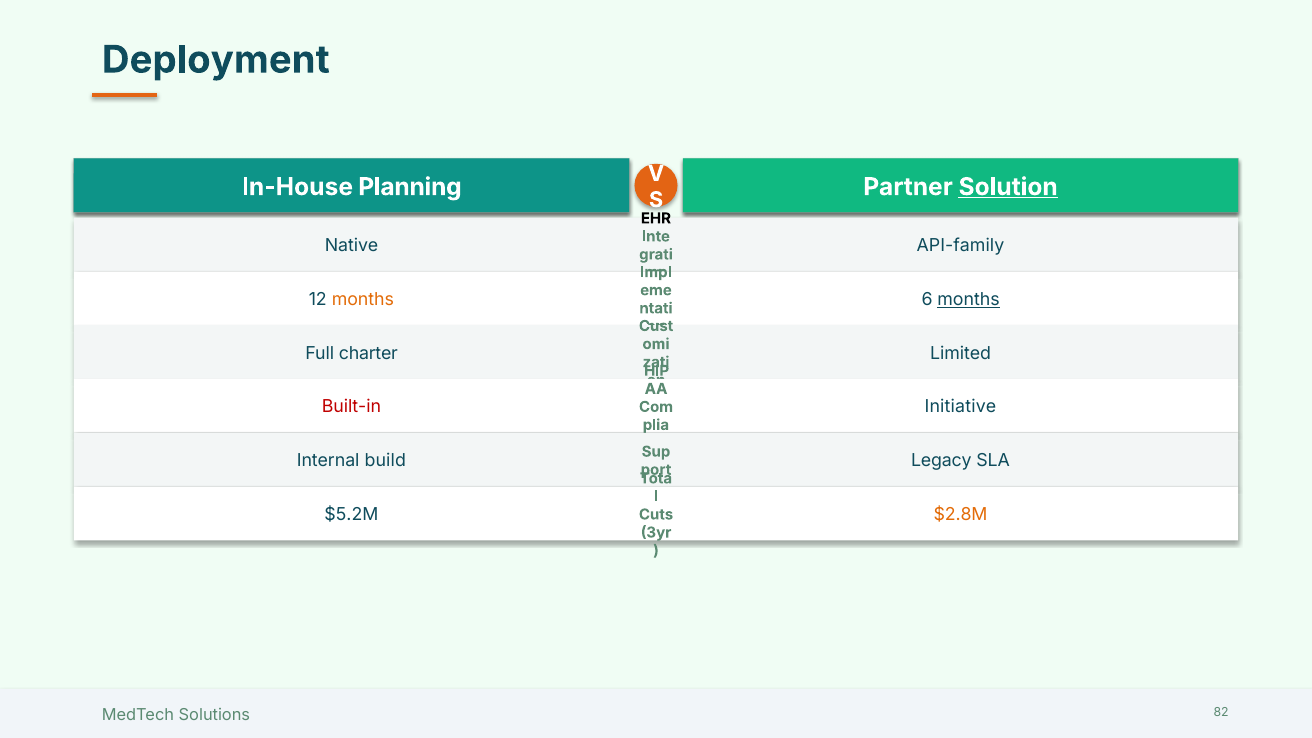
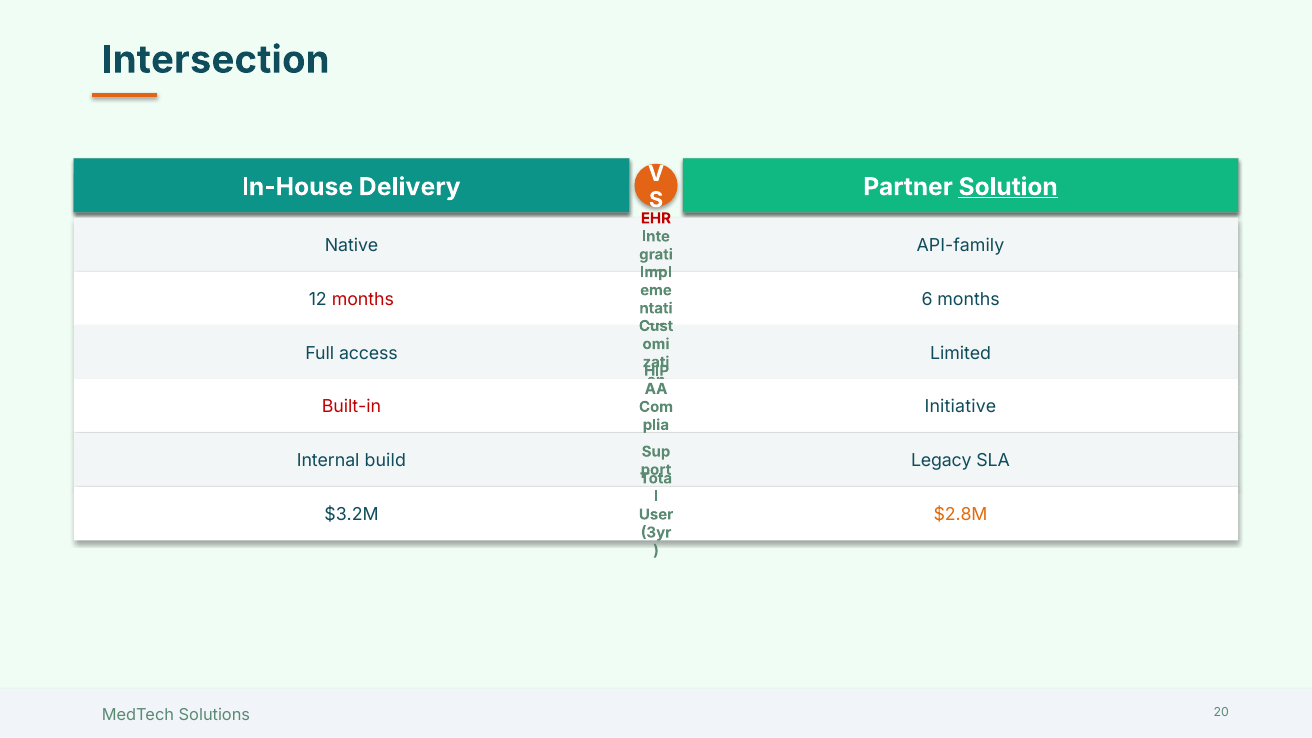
Deployment: Deployment -> Intersection (216, 60)
Planning: Planning -> Delivery (410, 187)
EHR colour: black -> red (656, 218)
months colour: orange -> red (363, 299)
months underline: present -> none (969, 299)
charter: charter -> access (368, 353)
$5.2M: $5.2M -> $3.2M (352, 515)
Cuts: Cuts -> User (656, 515)
82: 82 -> 20 (1221, 713)
